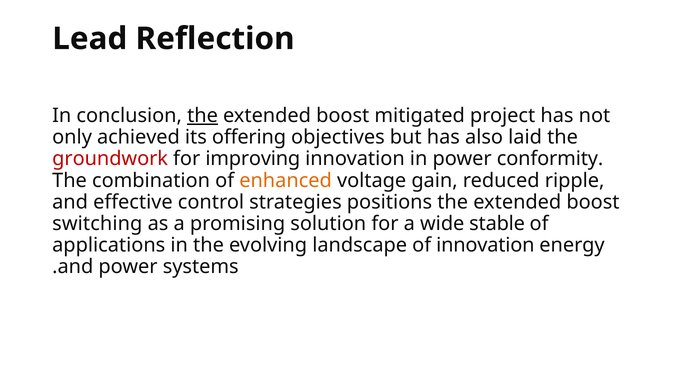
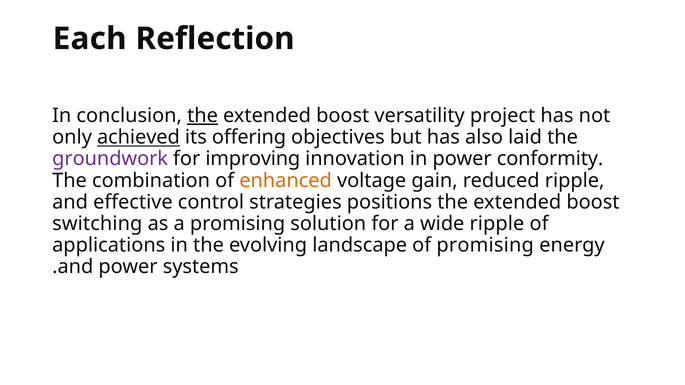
Lead: Lead -> Each (90, 39)
mitigated: mitigated -> versatility (420, 116)
achieved underline: none -> present (138, 137)
groundwork colour: red -> purple (110, 159)
wide stable: stable -> ripple (497, 224)
of innovation: innovation -> promising (485, 245)
